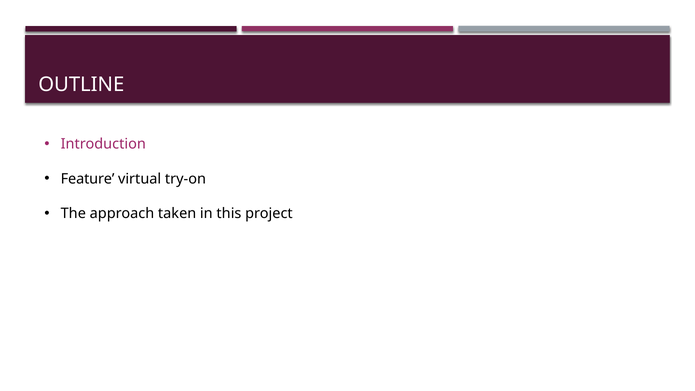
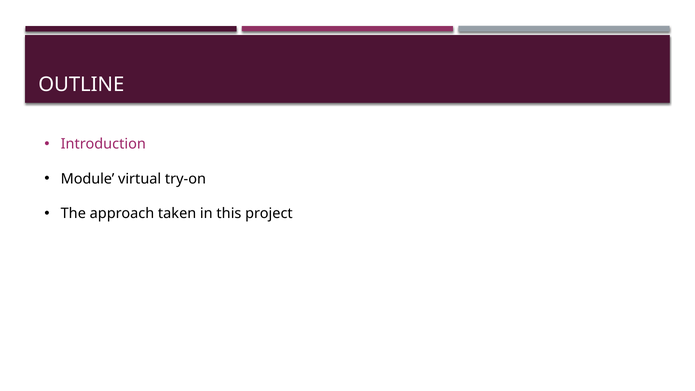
Feature: Feature -> Module (88, 179)
